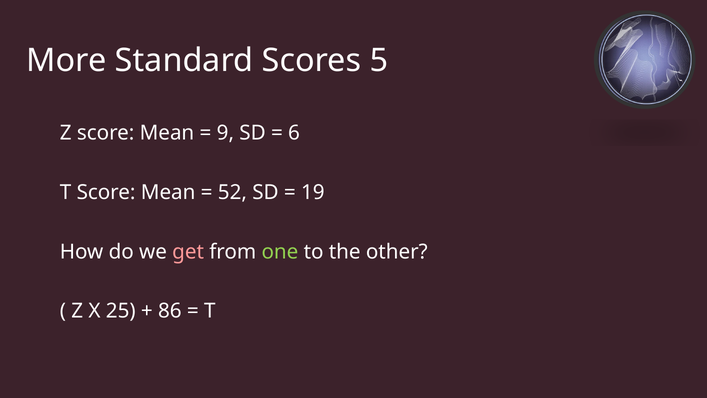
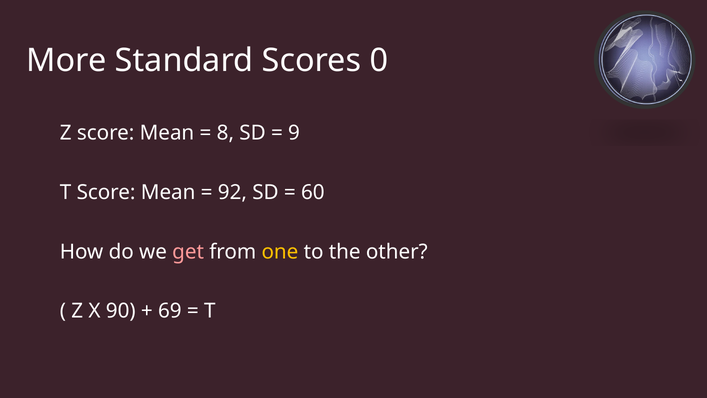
5: 5 -> 0 (379, 60)
9: 9 -> 8 (225, 133)
6: 6 -> 9 (294, 133)
52: 52 -> 92 (232, 192)
19: 19 -> 60 (313, 192)
one colour: light green -> yellow (280, 252)
25: 25 -> 90 (121, 311)
86: 86 -> 69 (170, 311)
